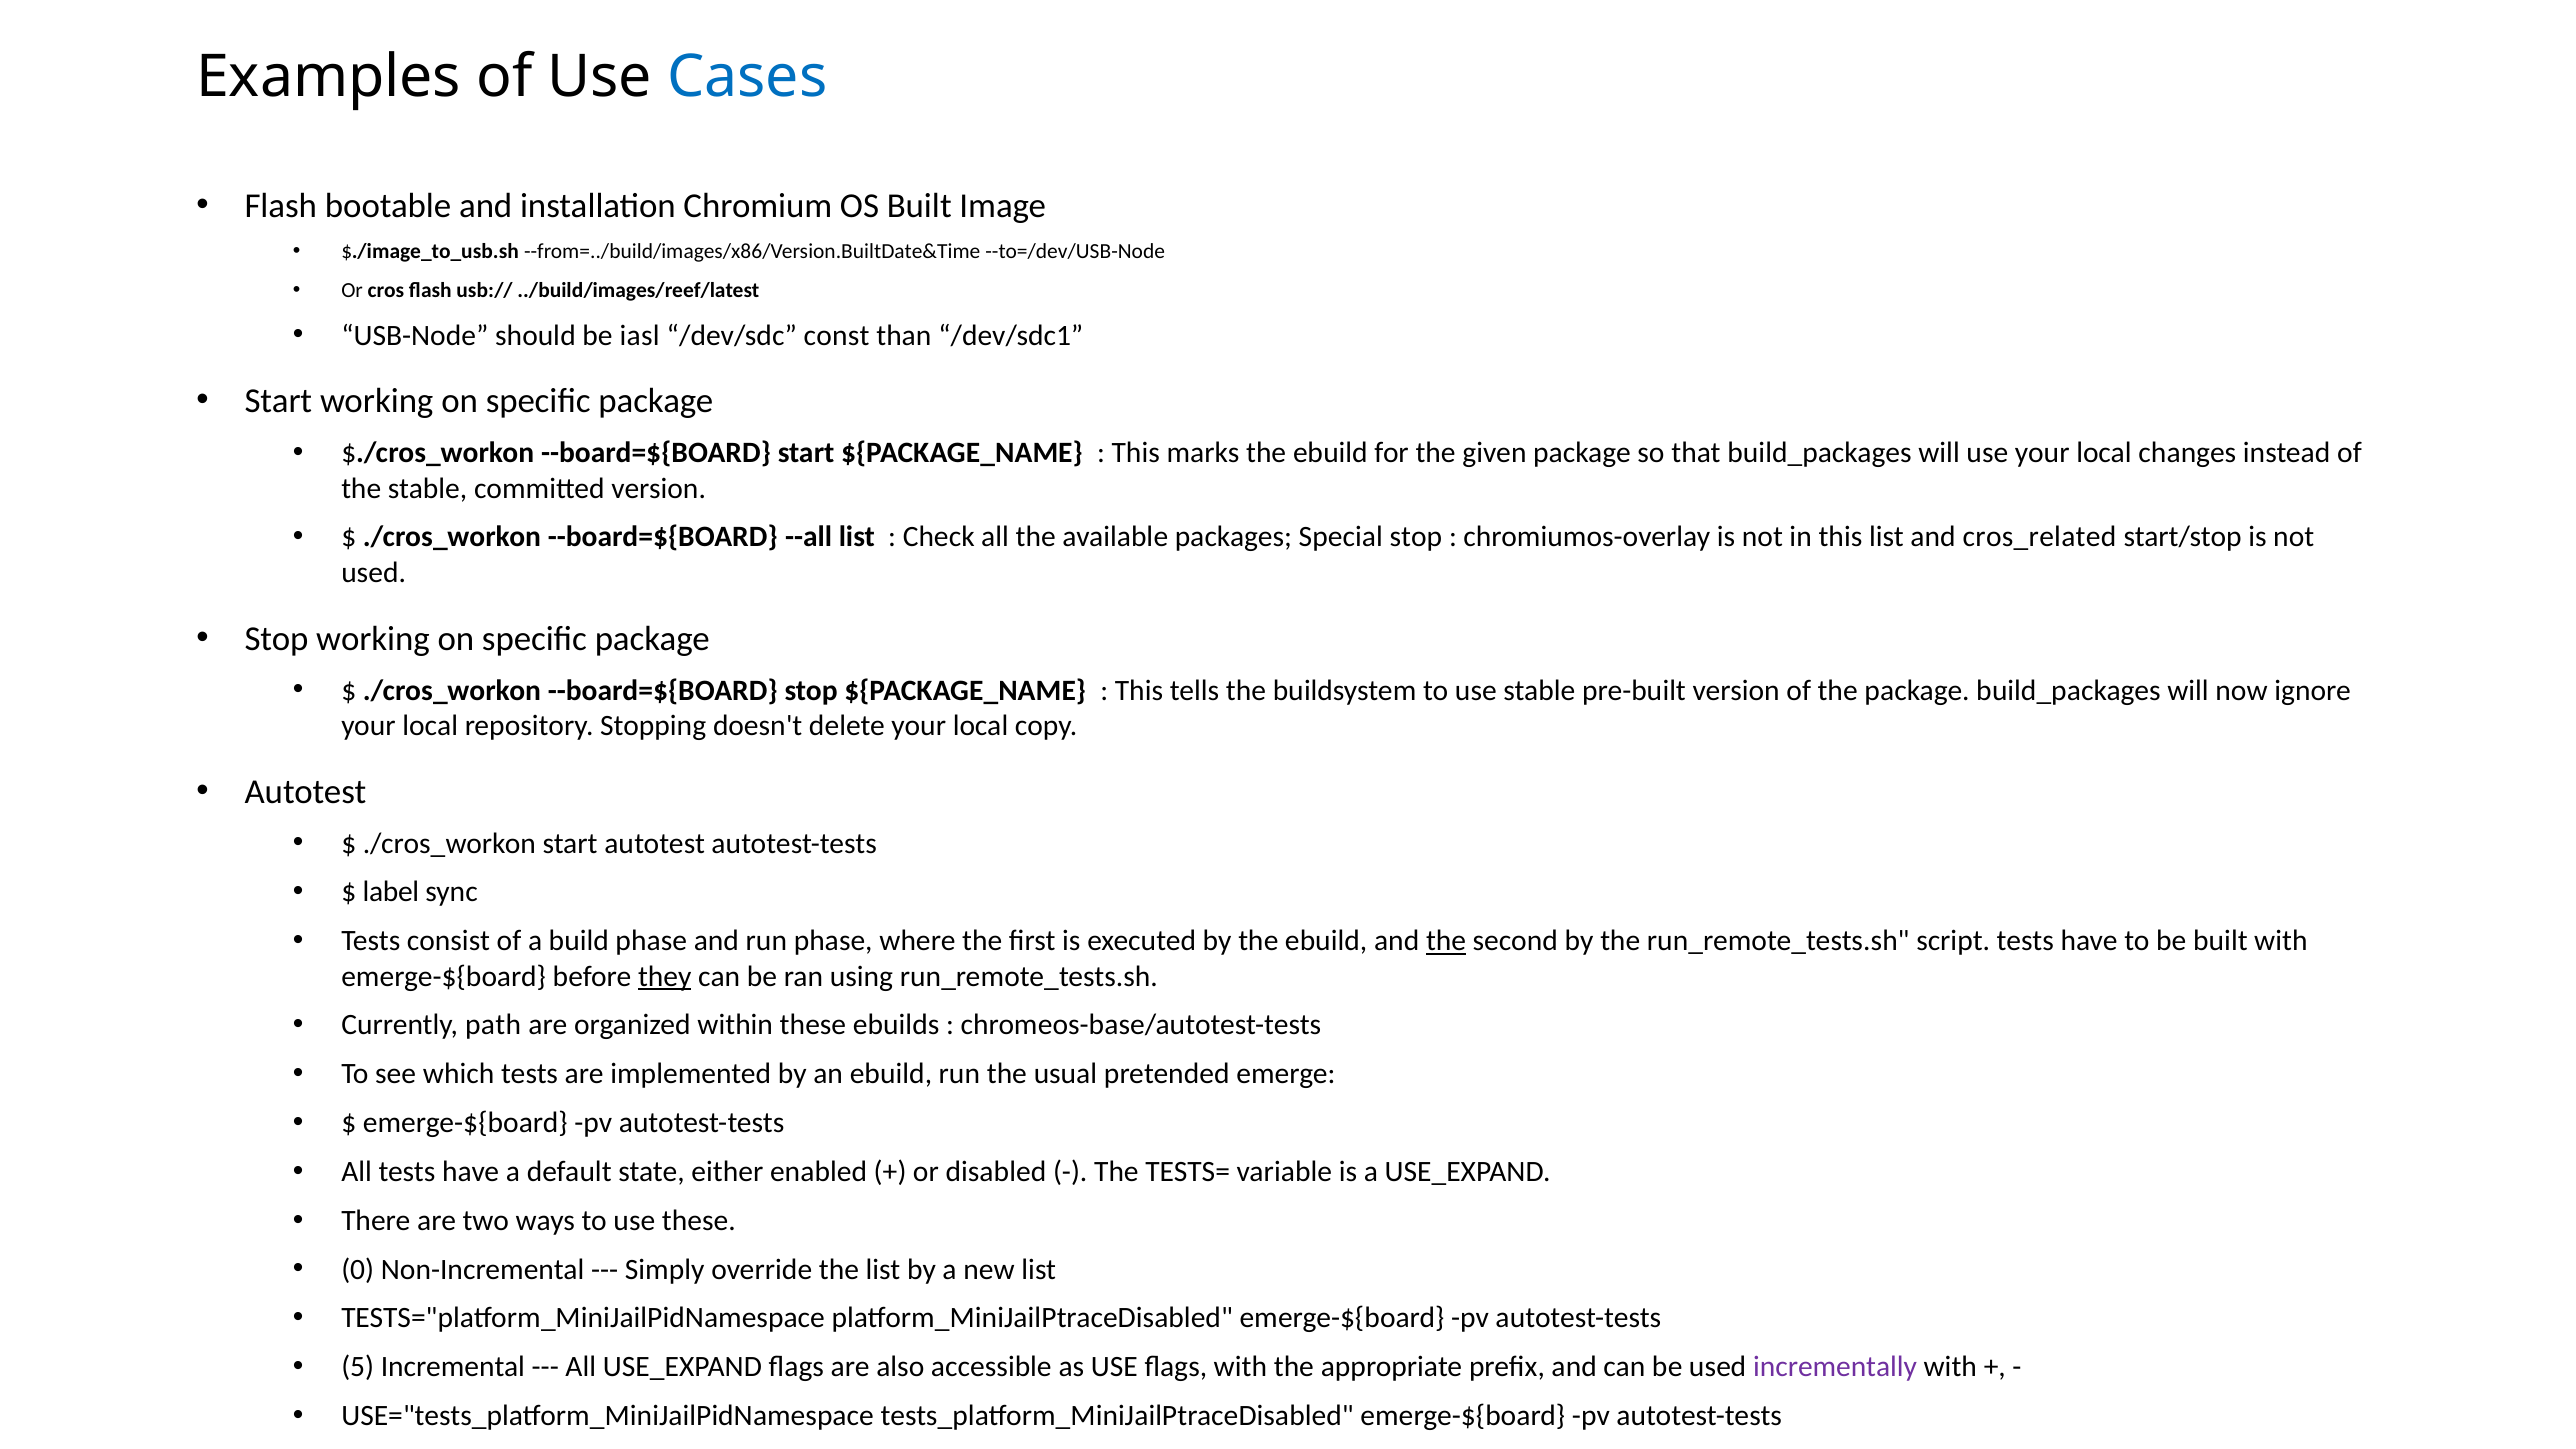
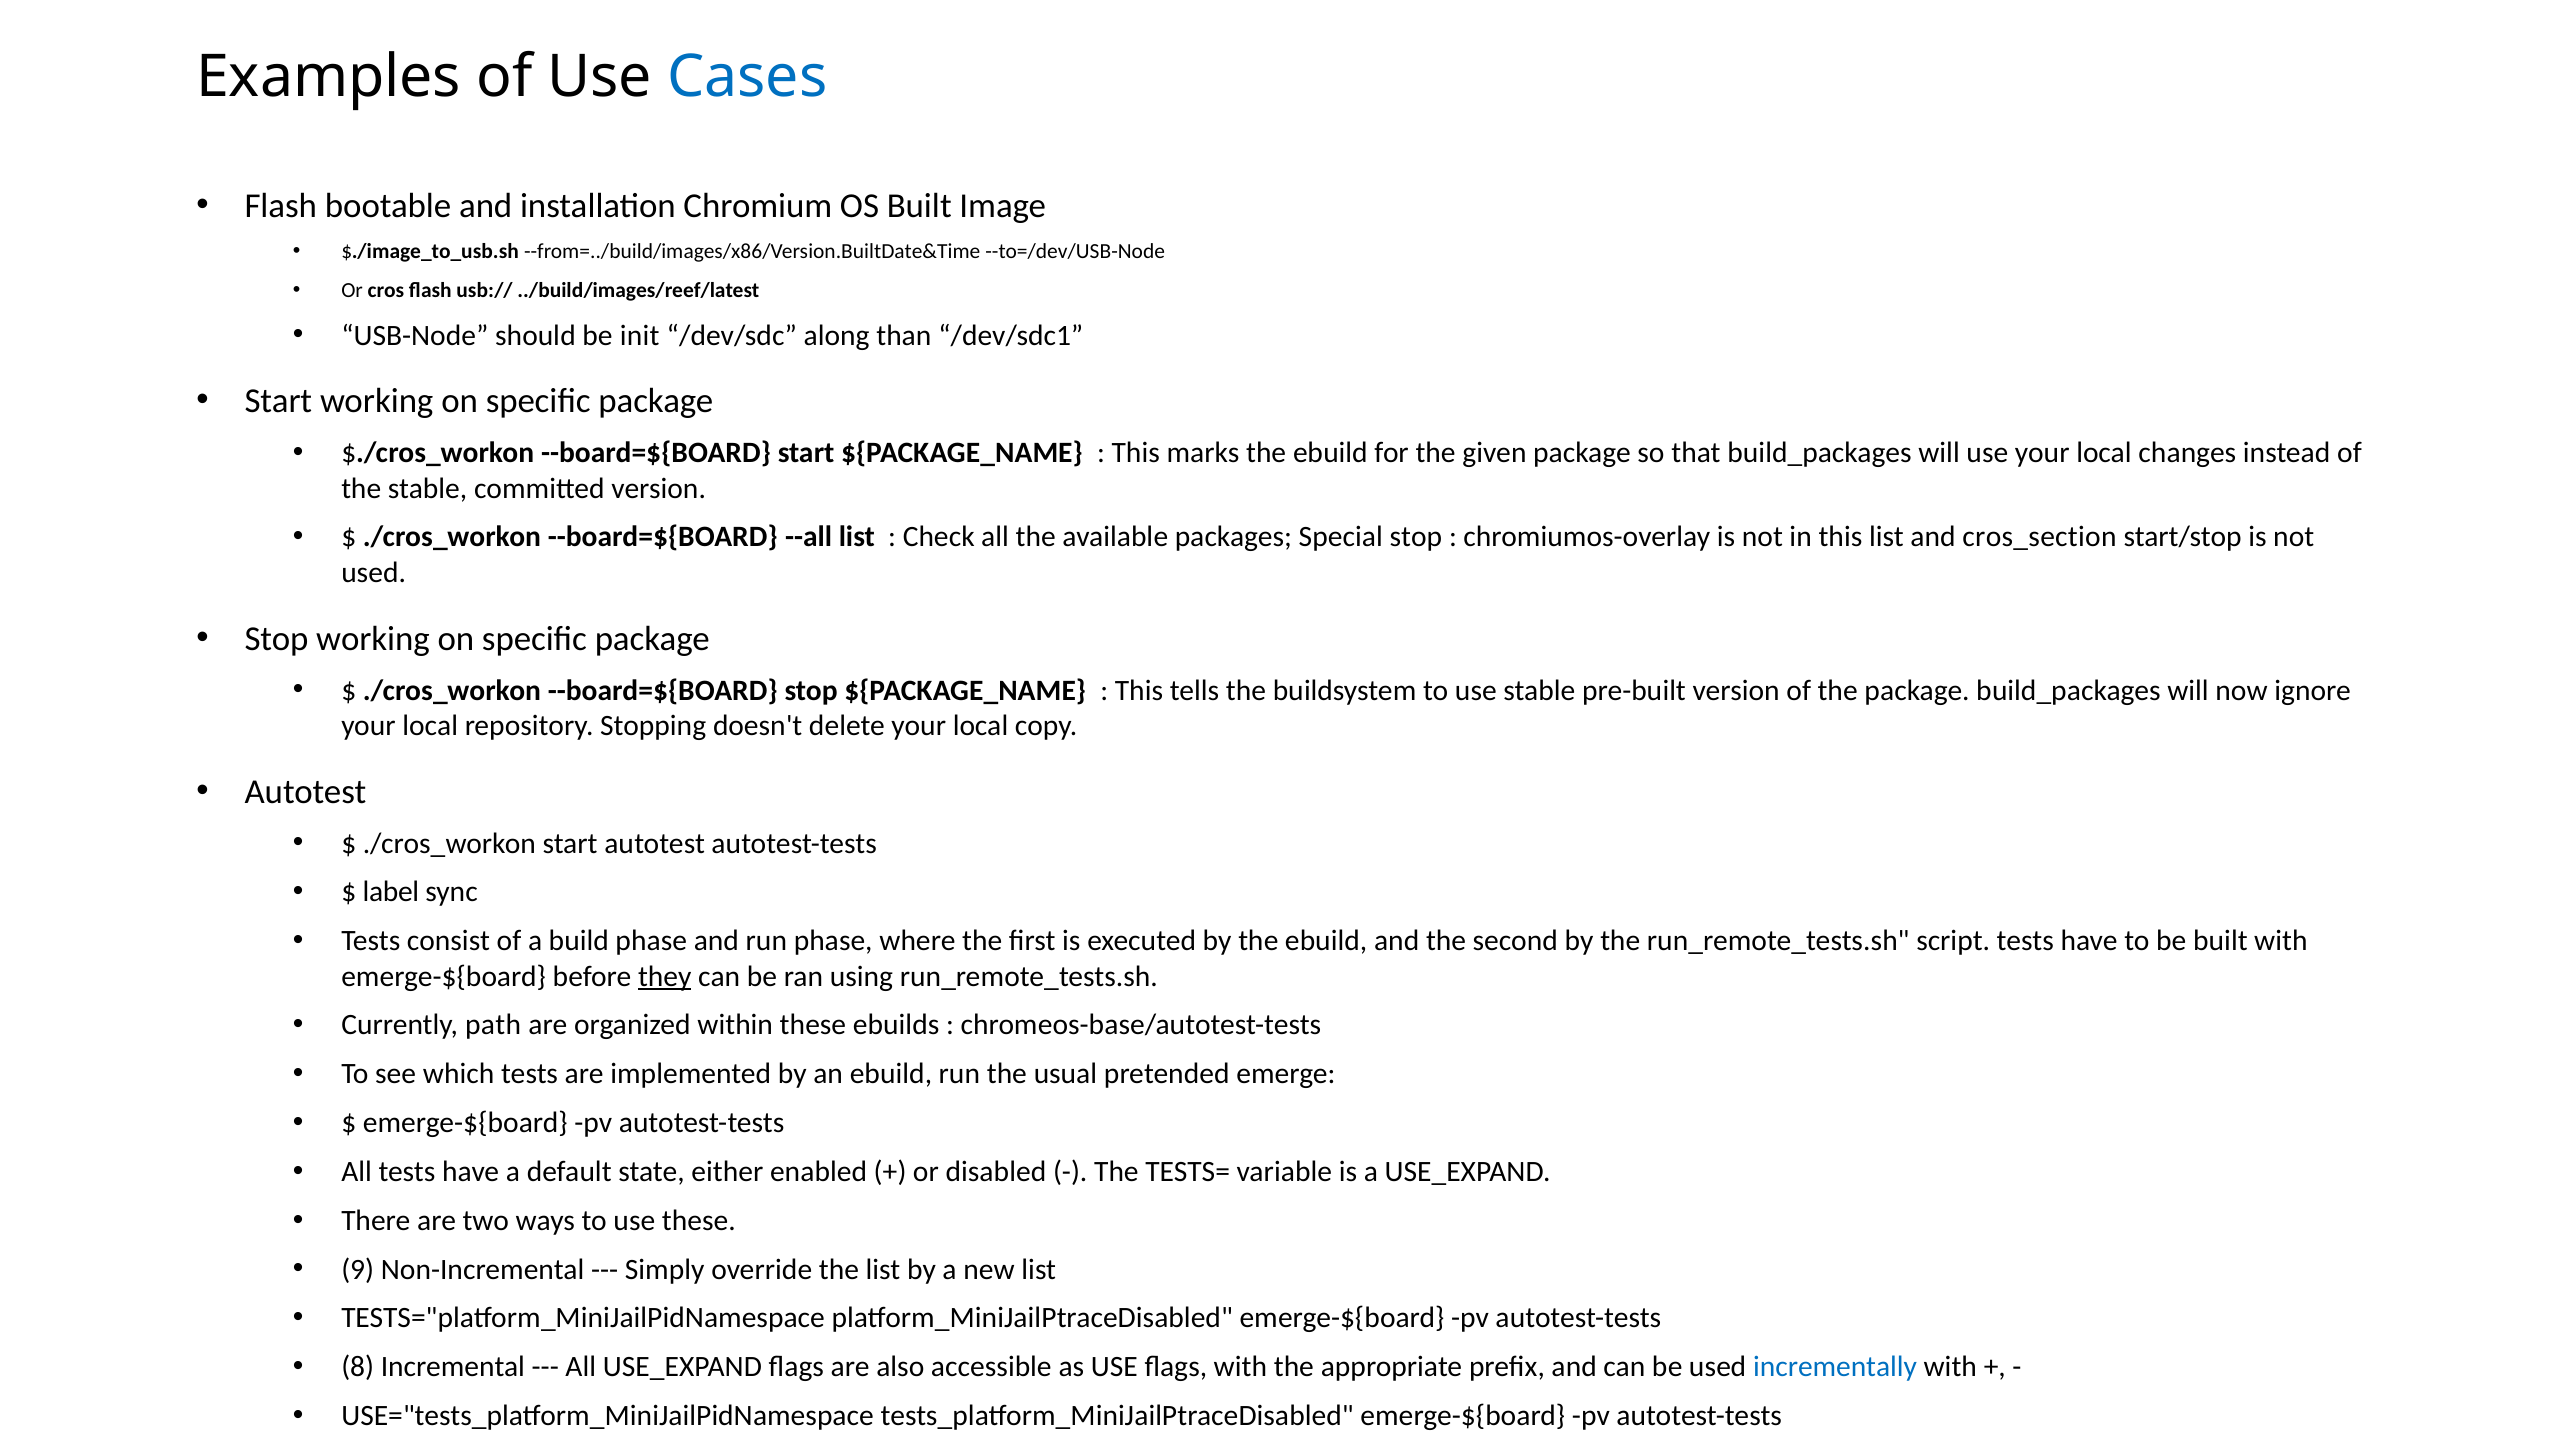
iasl: iasl -> init (640, 335)
const: const -> along (837, 335)
cros_related: cros_related -> cros_section (2040, 537)
the underline: present -> none (1446, 941)
0: 0 -> 9 (358, 1269)
5: 5 -> 8 (358, 1367)
incrementally colour: purple -> blue (1835, 1367)
